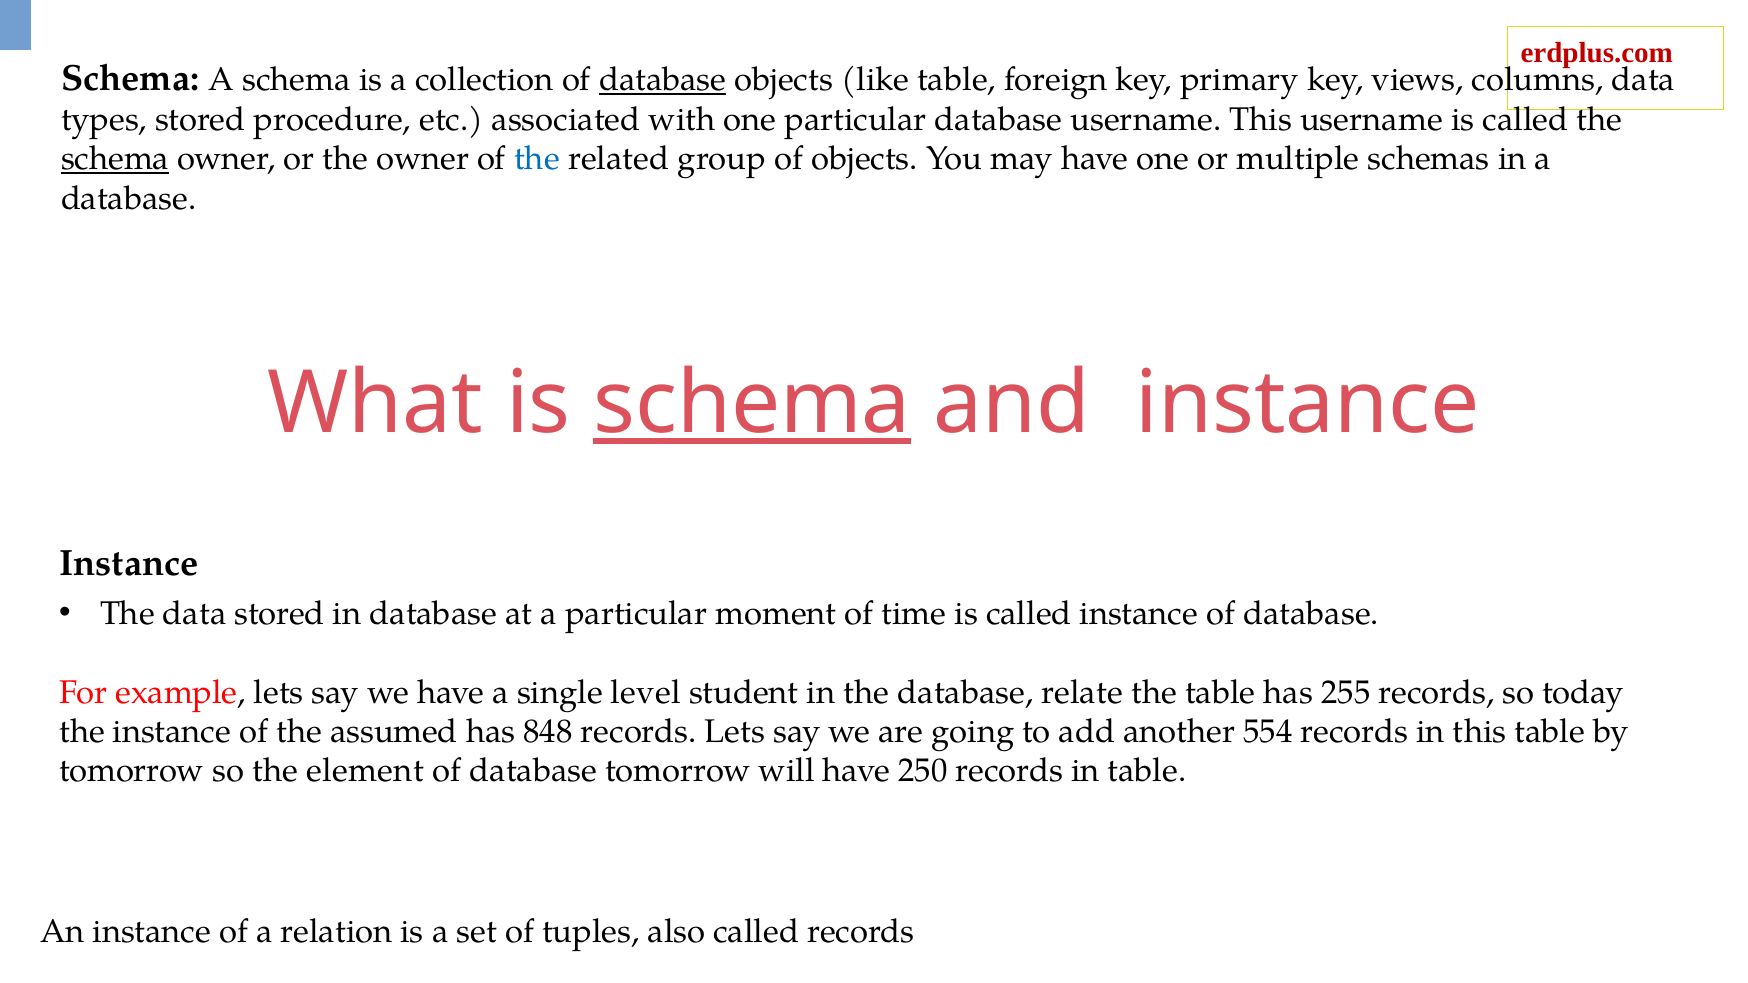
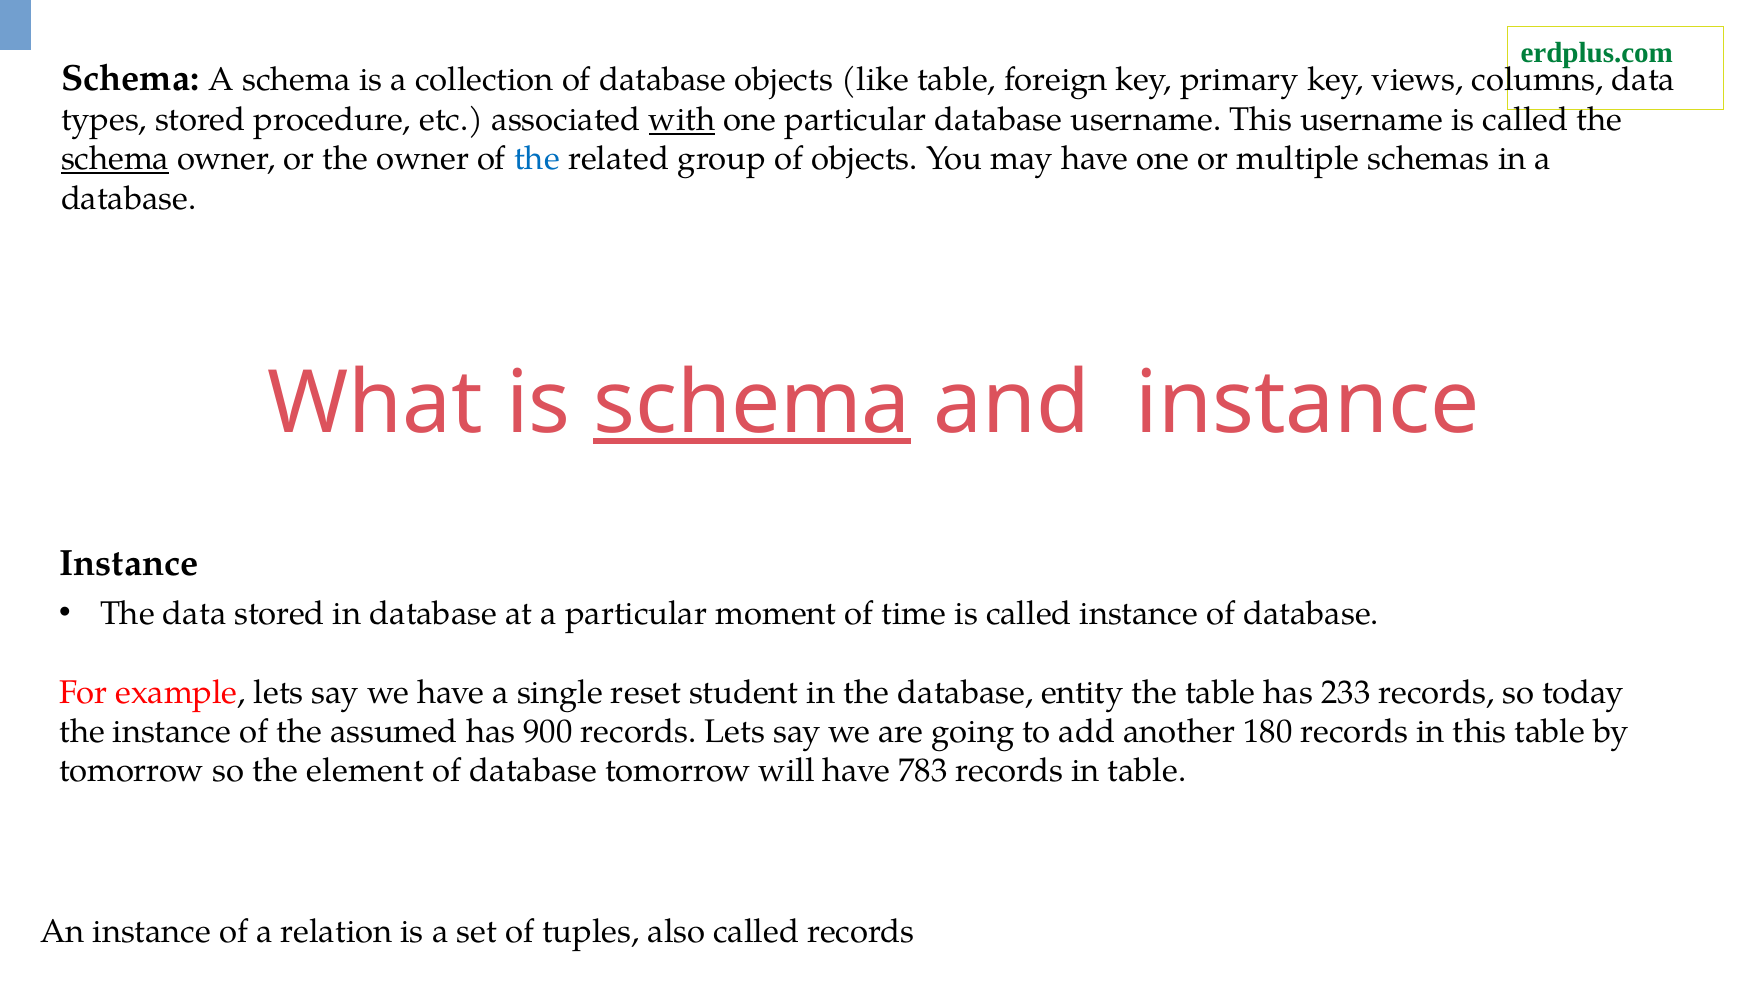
erdplus.com colour: red -> green (1597, 53)
database underline: present -> none (663, 80)
with underline: none -> present (682, 120)
level: level -> reset (646, 692)
relate: relate -> entity (1082, 692)
255: 255 -> 233 (1346, 692)
848: 848 -> 900 (548, 732)
554: 554 -> 180 (1268, 732)
250: 250 -> 783 (923, 771)
